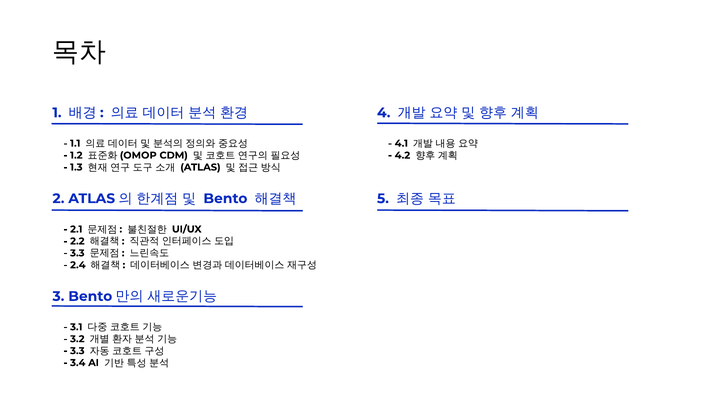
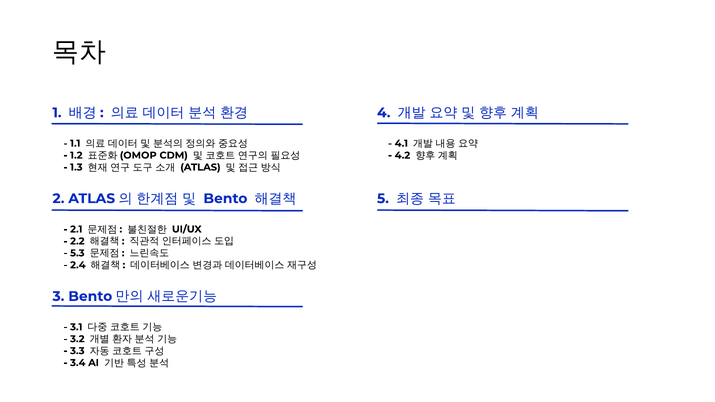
3.3: 3.3 -> 5.3 (77, 253)
